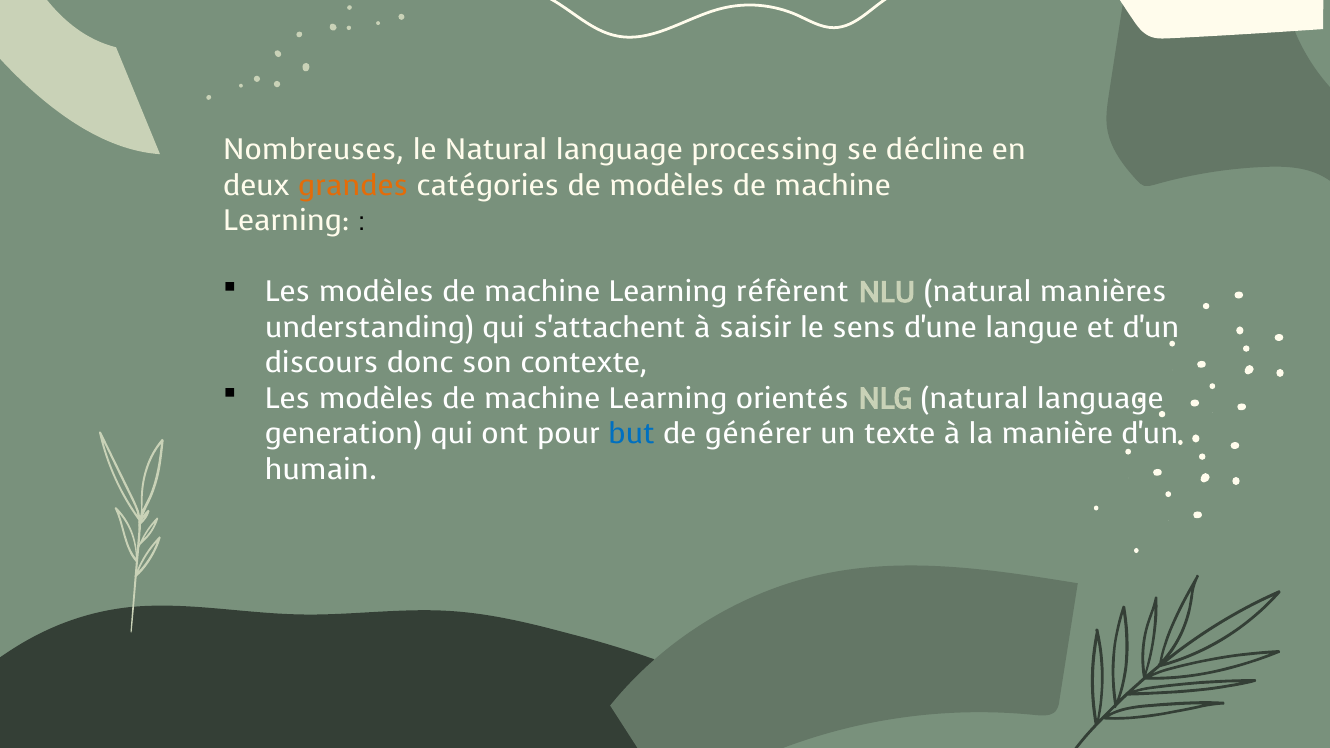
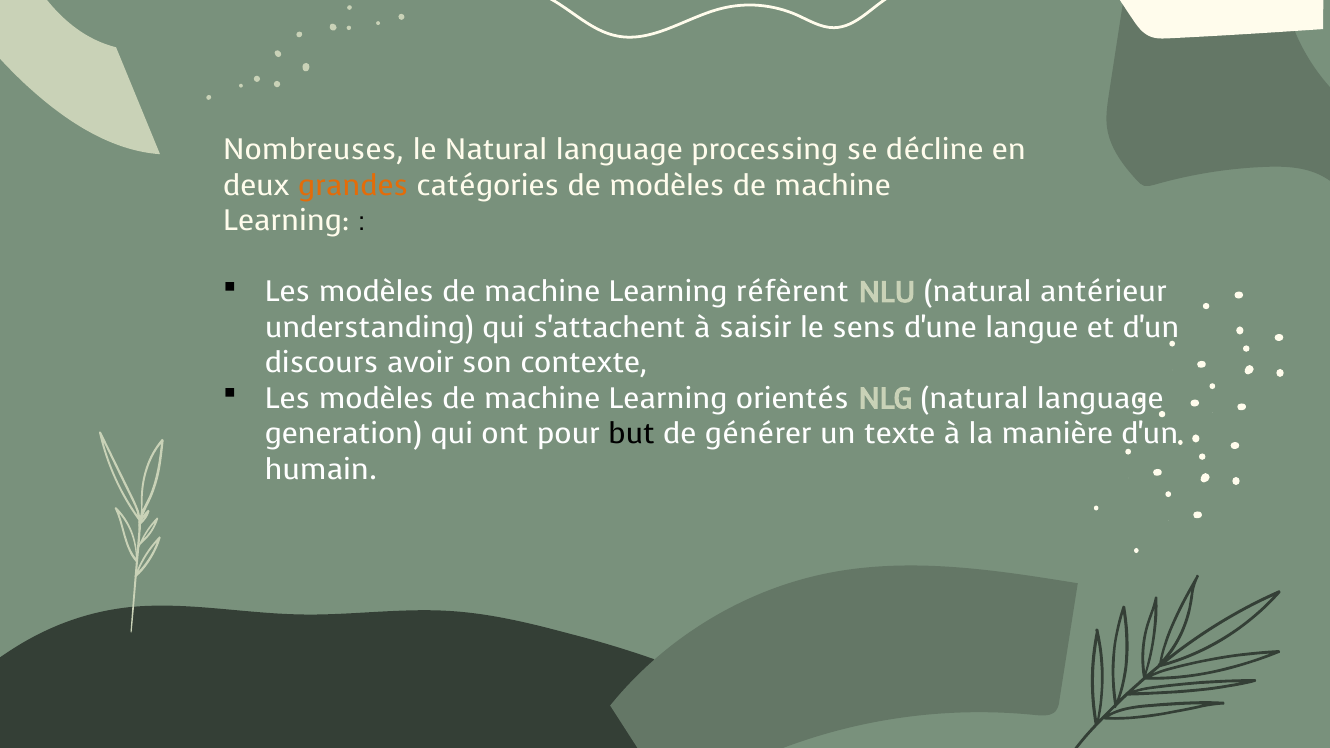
manières: manières -> antérieur (1103, 292)
donc: donc -> avoir (420, 363)
but colour: blue -> black (632, 434)
